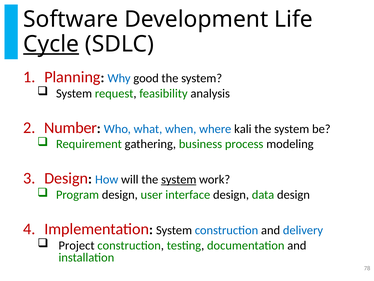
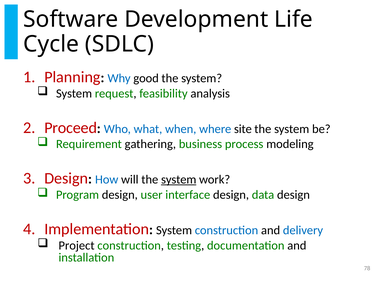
Cycle underline: present -> none (51, 44)
Number: Number -> Proceed (71, 127)
kali: kali -> site (243, 129)
